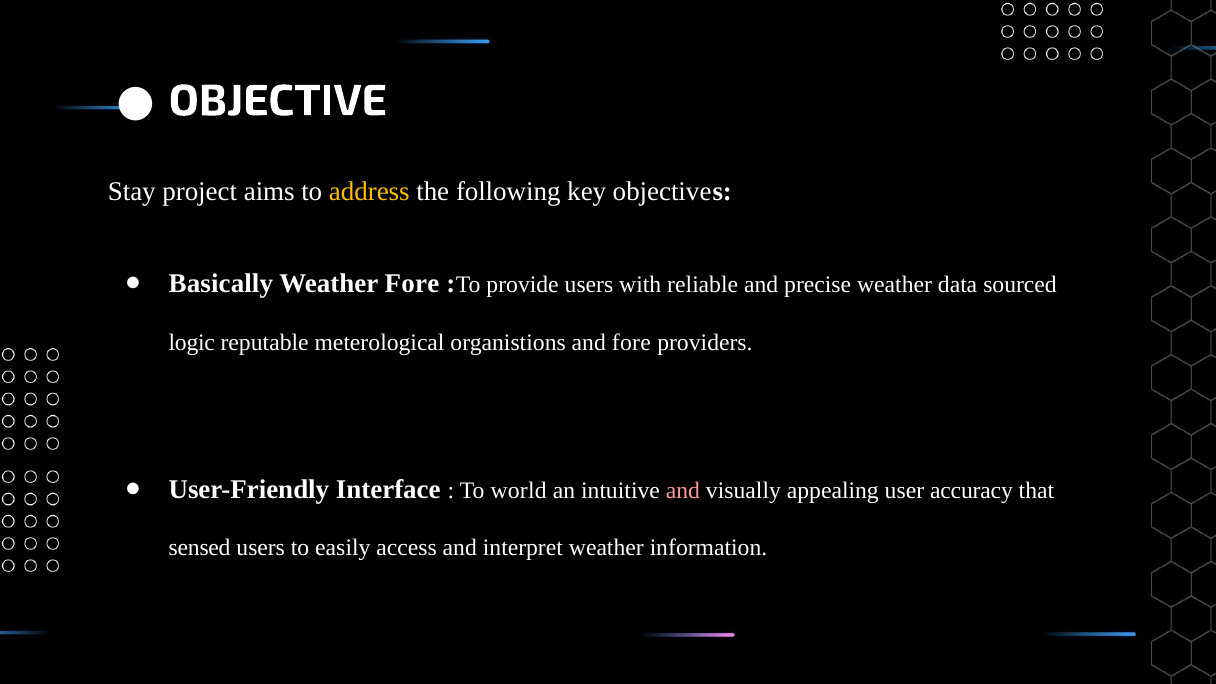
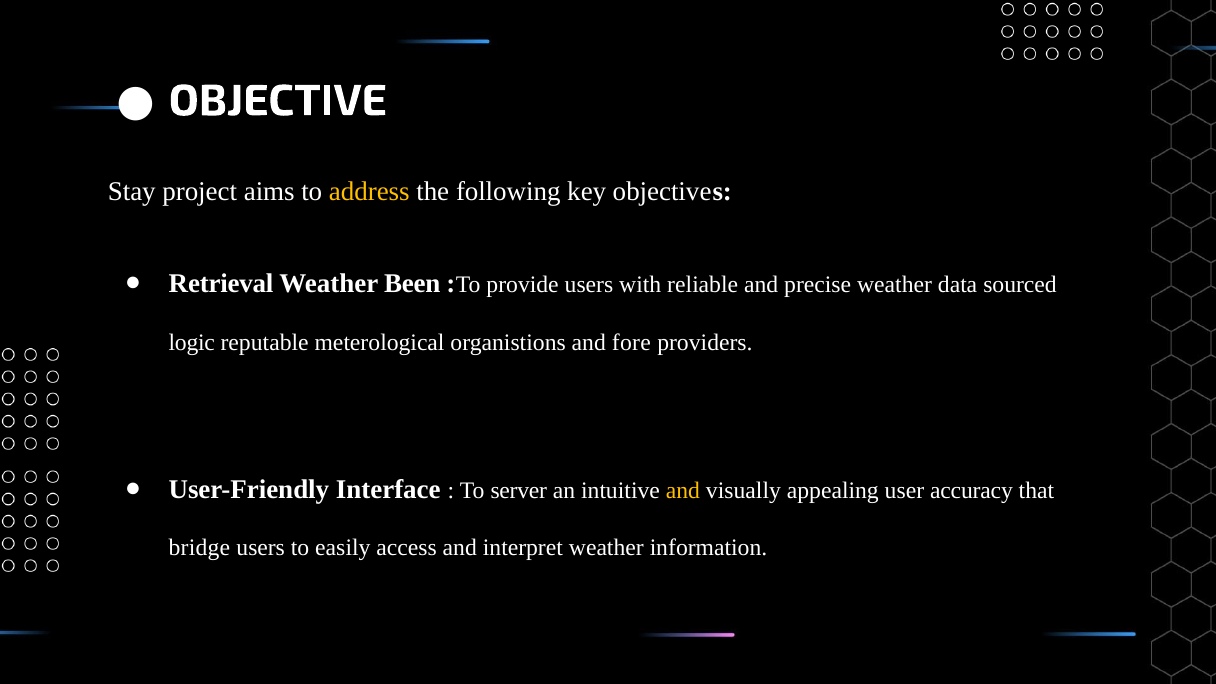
Basically: Basically -> Retrieval (221, 284)
Weather Fore: Fore -> Been (412, 284)
world: world -> server (519, 490)
and colour: pink -> yellow (683, 490)
sensed: sensed -> bridge (199, 548)
